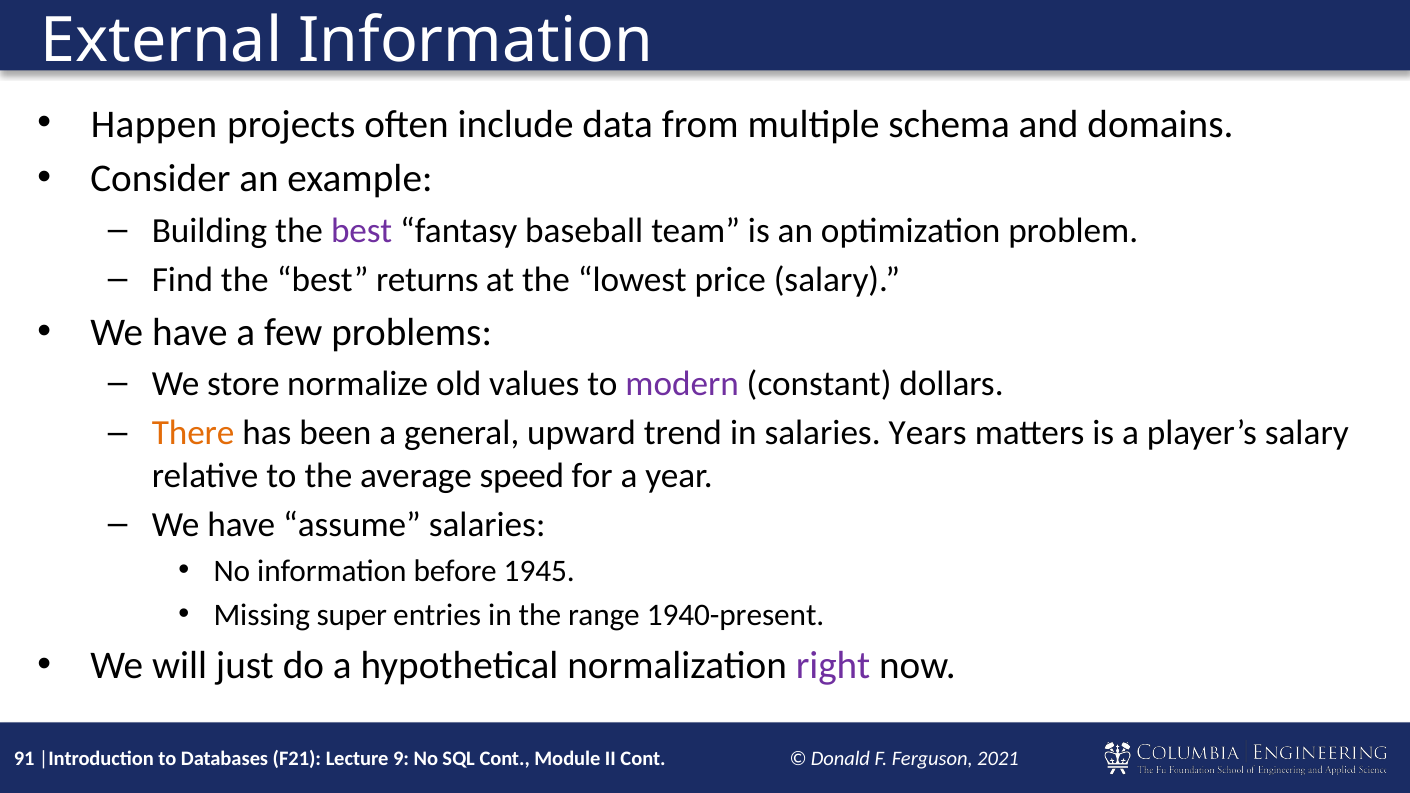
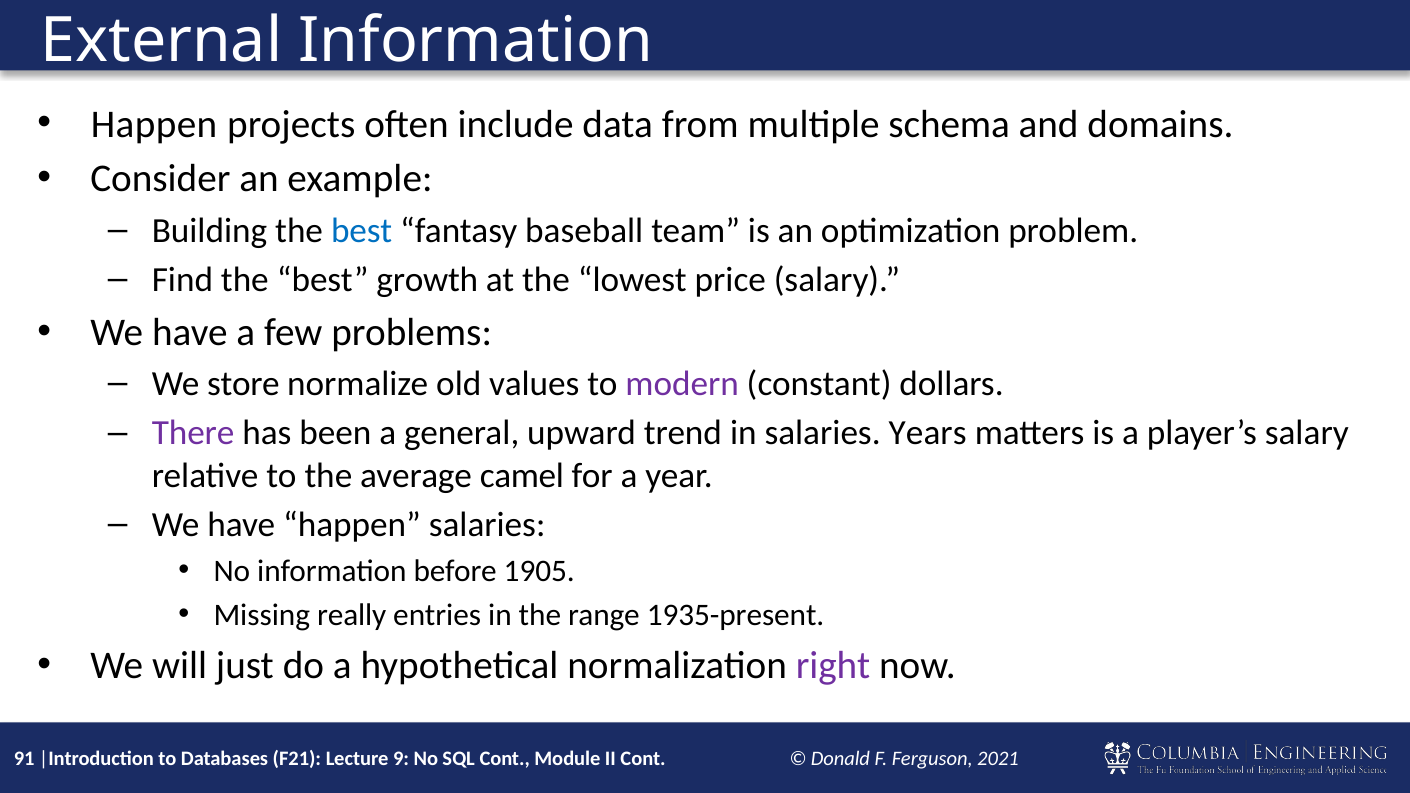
best colour: purple -> blue (362, 231)
returns: returns -> growth (427, 280)
There colour: orange -> purple (193, 433)
speed: speed -> camel (522, 476)
have assume: assume -> happen (352, 525)
1945: 1945 -> 1905 (539, 571)
super: super -> really (352, 615)
1940-present: 1940-present -> 1935-present (736, 615)
